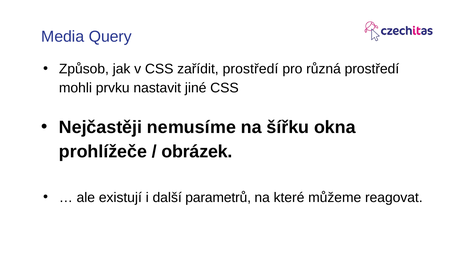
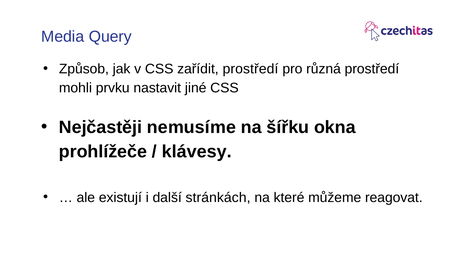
obrázek: obrázek -> klávesy (197, 152)
parametrů: parametrů -> stránkách (218, 198)
